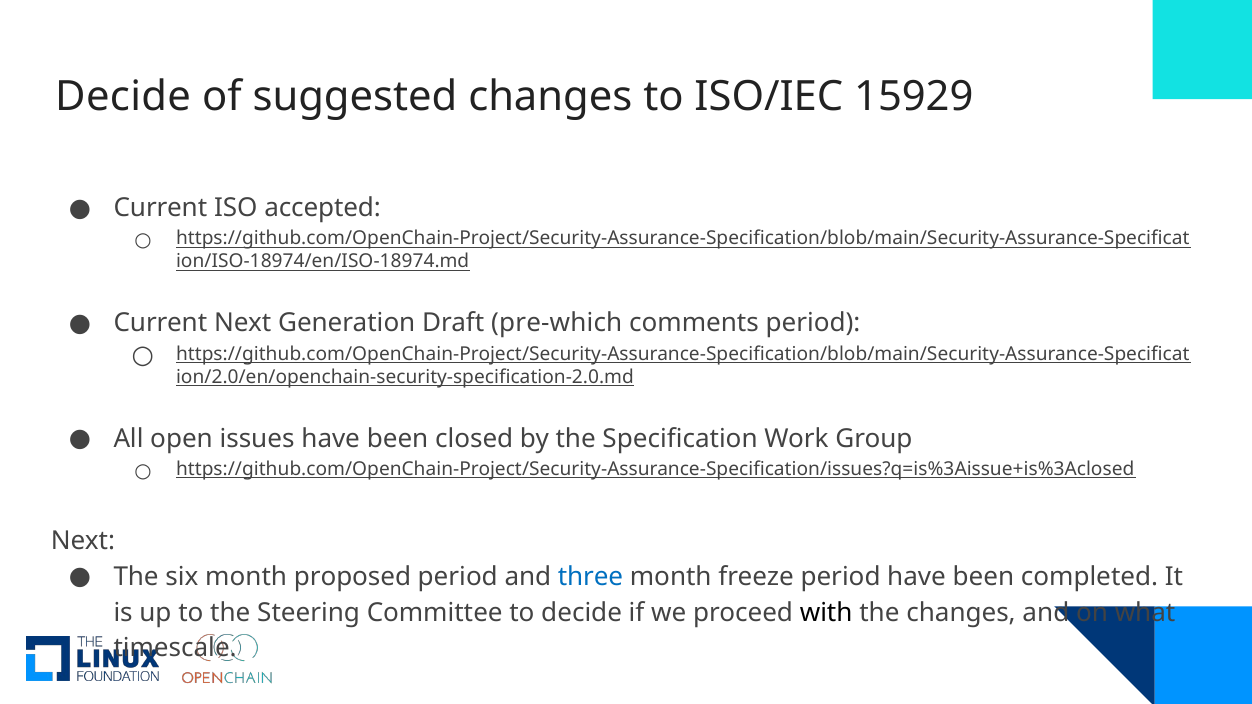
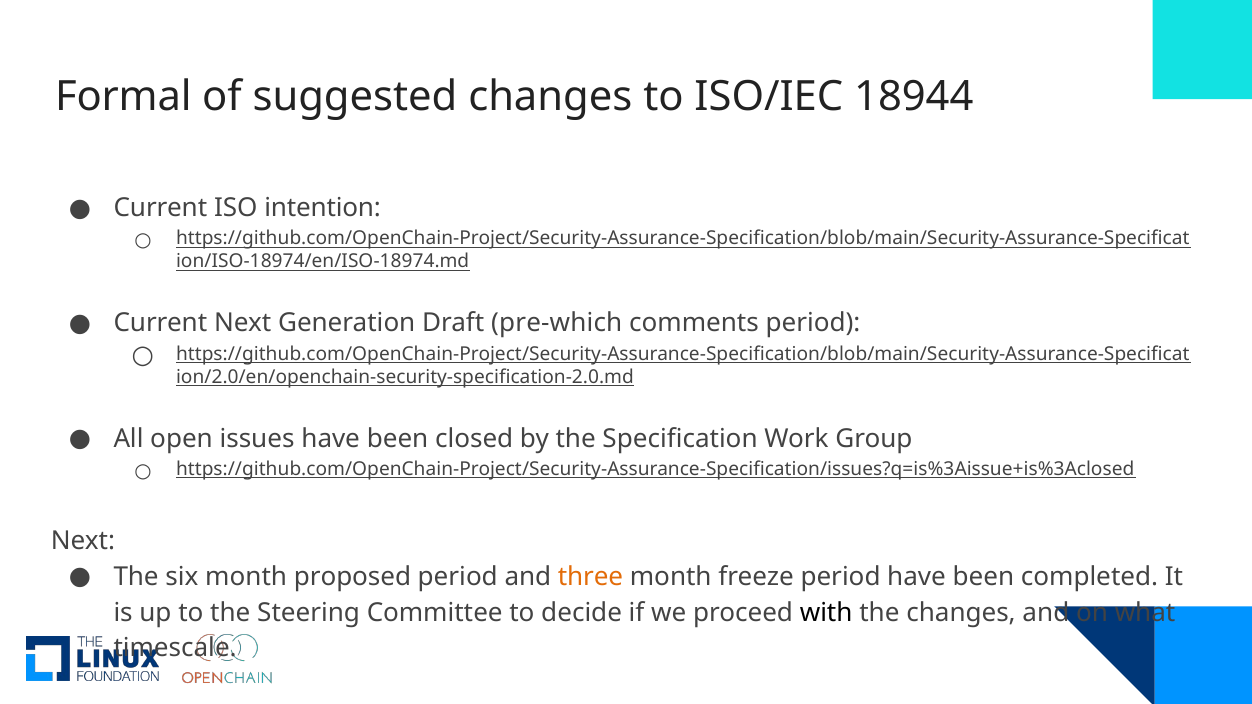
Decide: Decide -> Formal (123, 97)
15929: 15929 -> 18944 (914, 97)
accepted: accepted -> intention (323, 208)
three colour: blue -> orange (591, 577)
